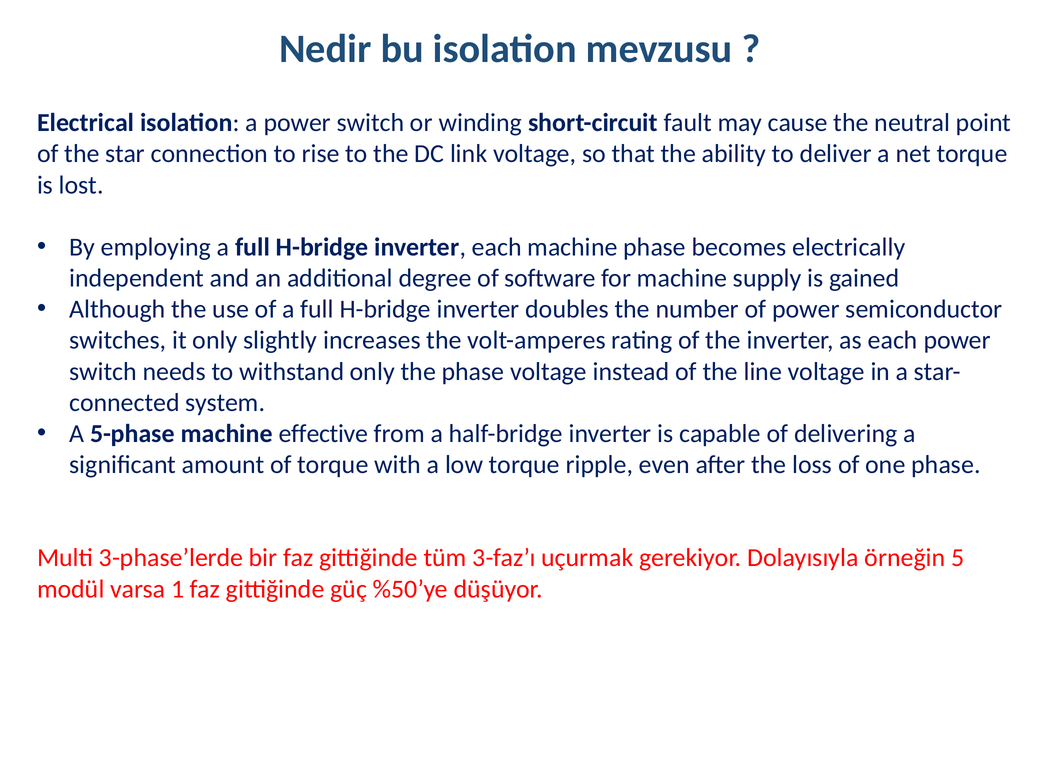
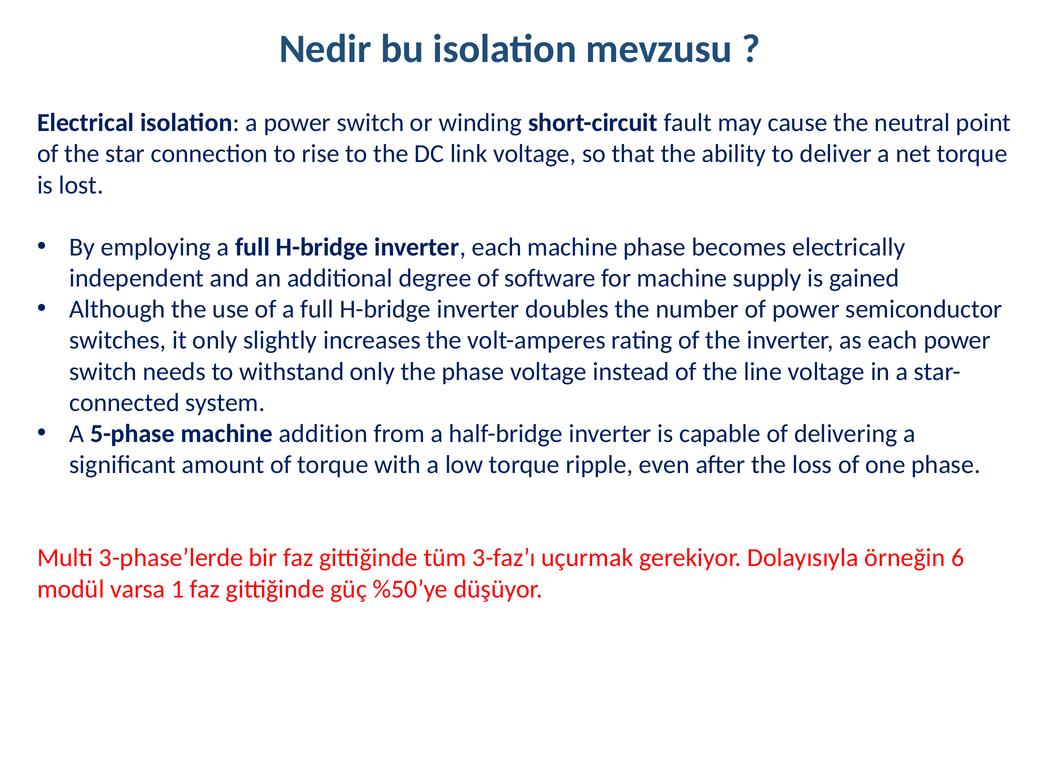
effective: effective -> addition (323, 434)
5: 5 -> 6 (958, 558)
